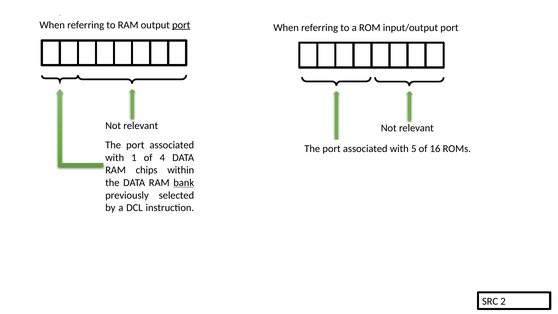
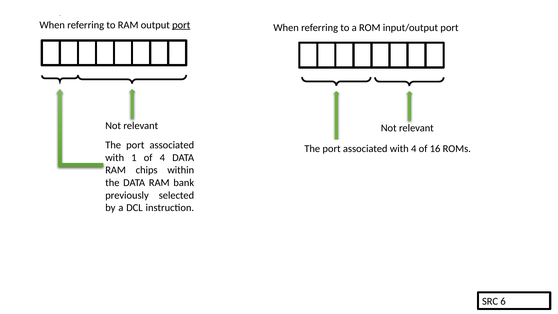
with 5: 5 -> 4 (414, 149)
bank underline: present -> none (184, 183)
2: 2 -> 6 (503, 301)
